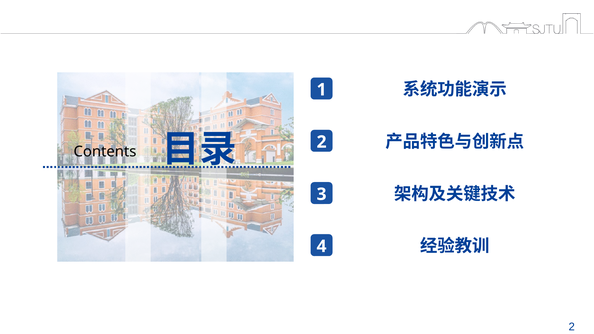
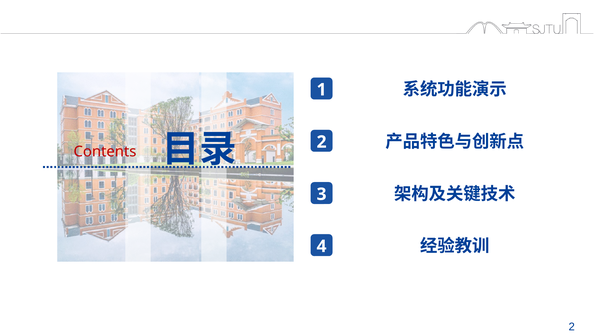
Contents colour: black -> red (105, 152)
